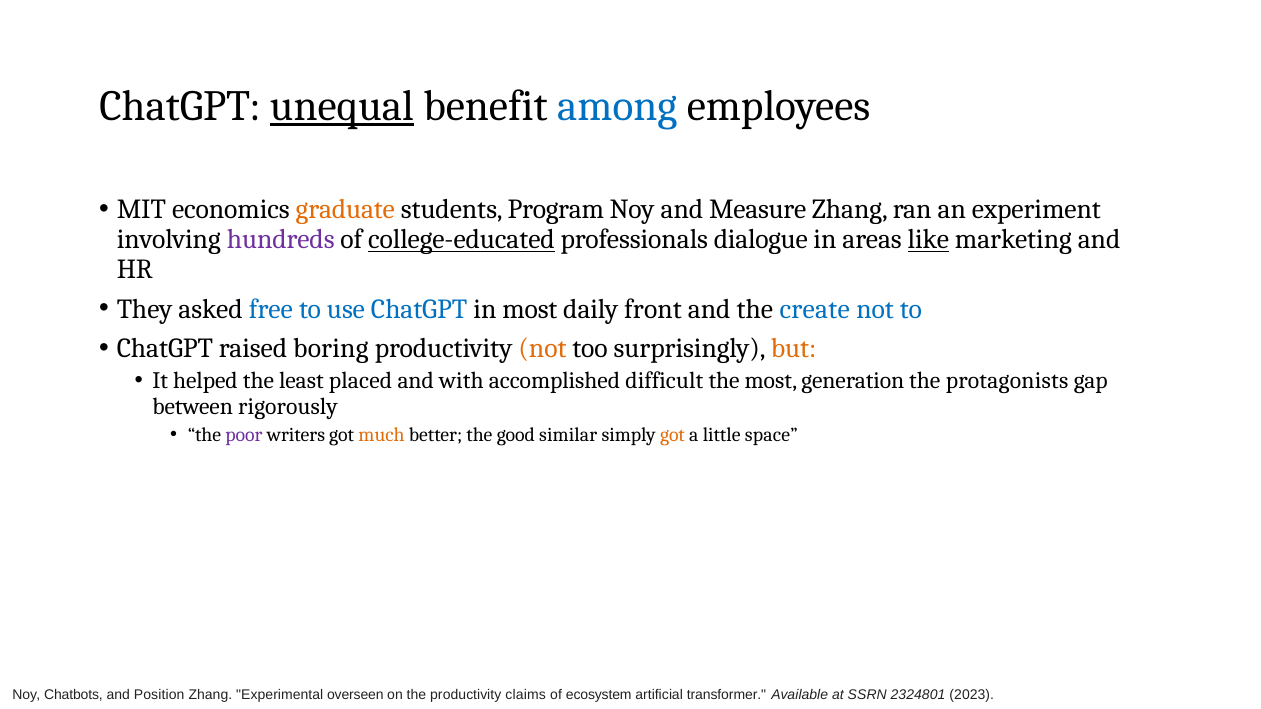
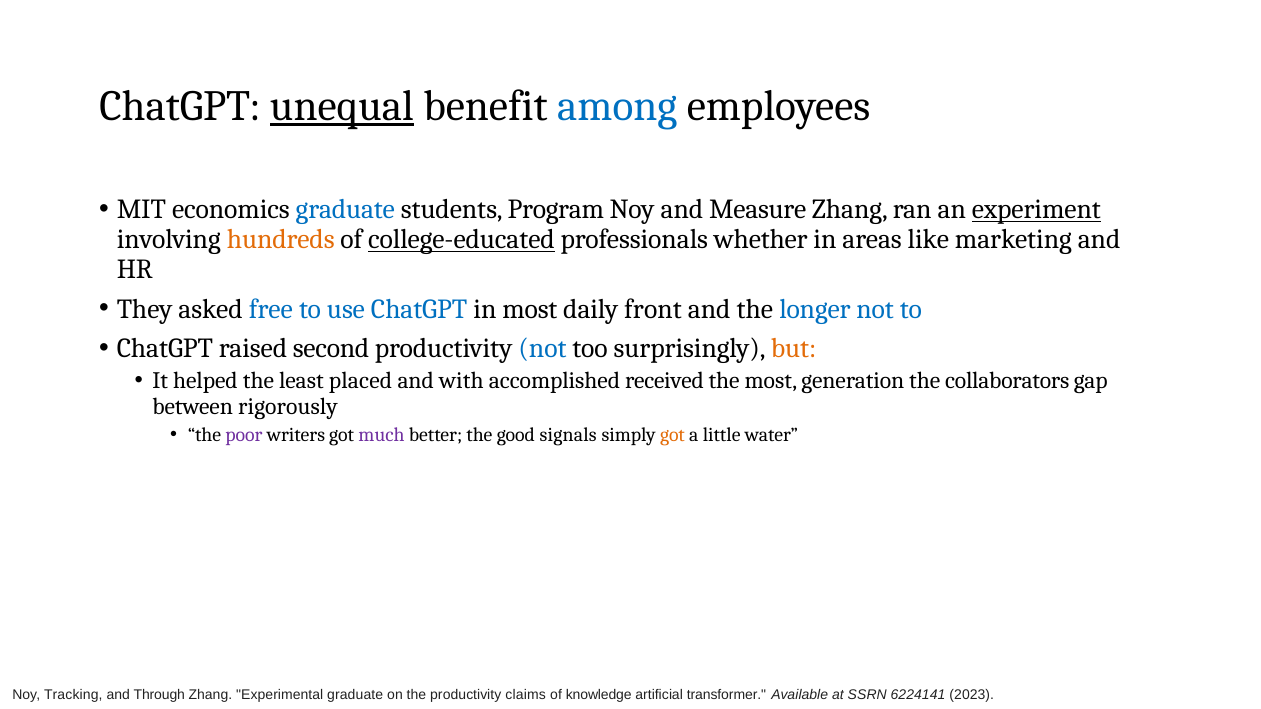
graduate colour: orange -> blue (345, 210)
experiment underline: none -> present (1036, 210)
hundreds colour: purple -> orange (281, 240)
dialogue: dialogue -> whether (761, 240)
like underline: present -> none (928, 240)
create: create -> longer (815, 309)
boring: boring -> second (331, 349)
not colour: orange -> blue (542, 349)
difficult: difficult -> received (664, 381)
protagonists: protagonists -> collaborators (1007, 381)
much colour: orange -> purple (382, 435)
similar: similar -> signals (568, 435)
space: space -> water (771, 435)
Chatbots: Chatbots -> Tracking (73, 695)
Position: Position -> Through (159, 695)
Experimental overseen: overseen -> graduate (355, 695)
ecosystem: ecosystem -> knowledge (599, 695)
2324801: 2324801 -> 6224141 (918, 695)
